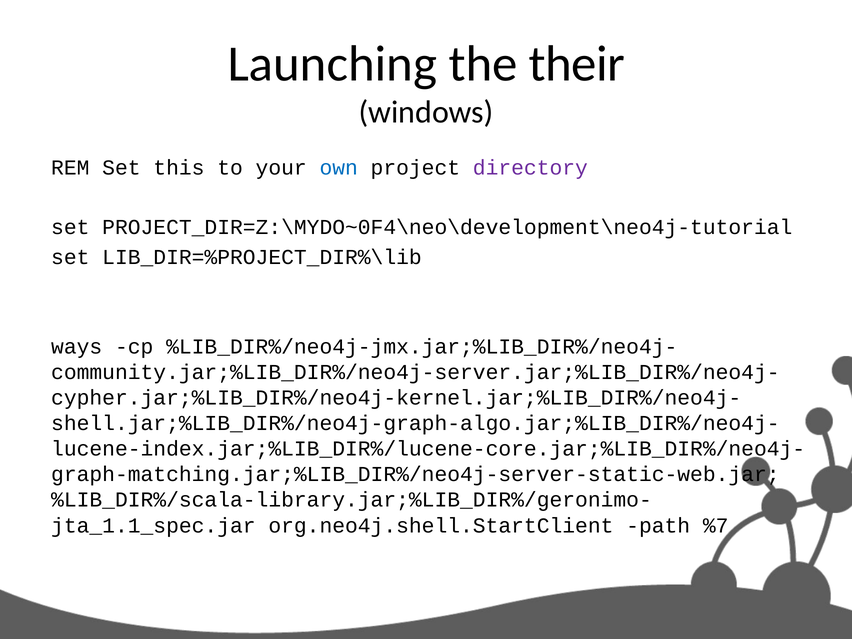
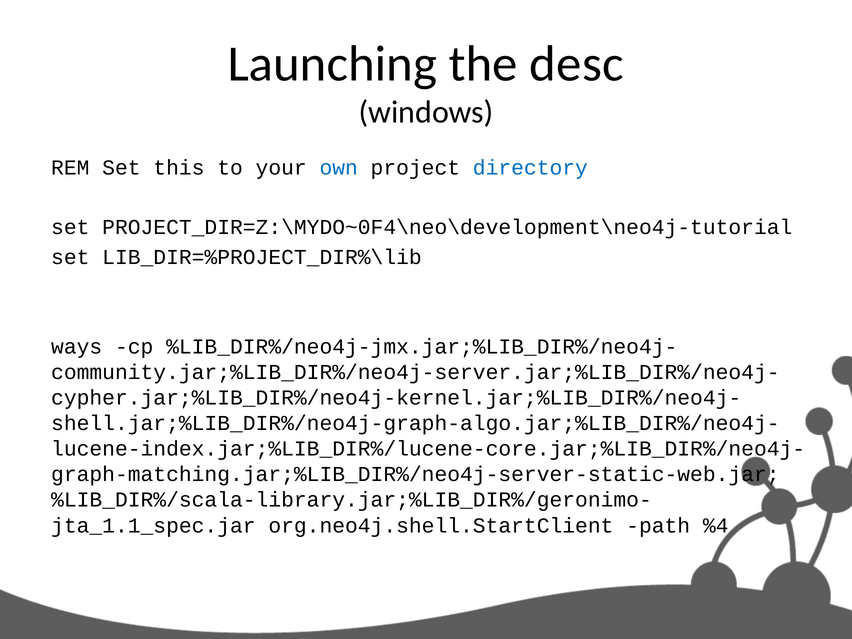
their: their -> desc (576, 64)
directory colour: purple -> blue (530, 168)
%7: %7 -> %4 (716, 525)
